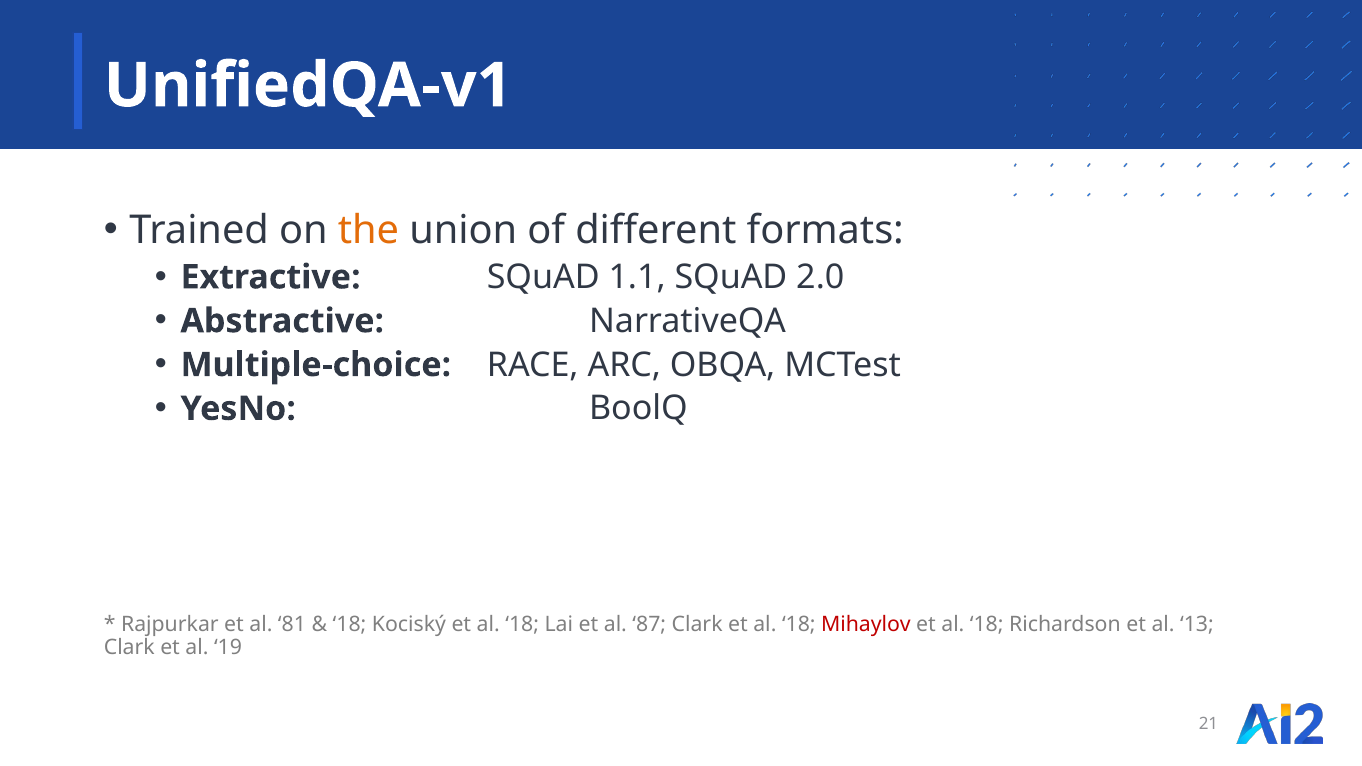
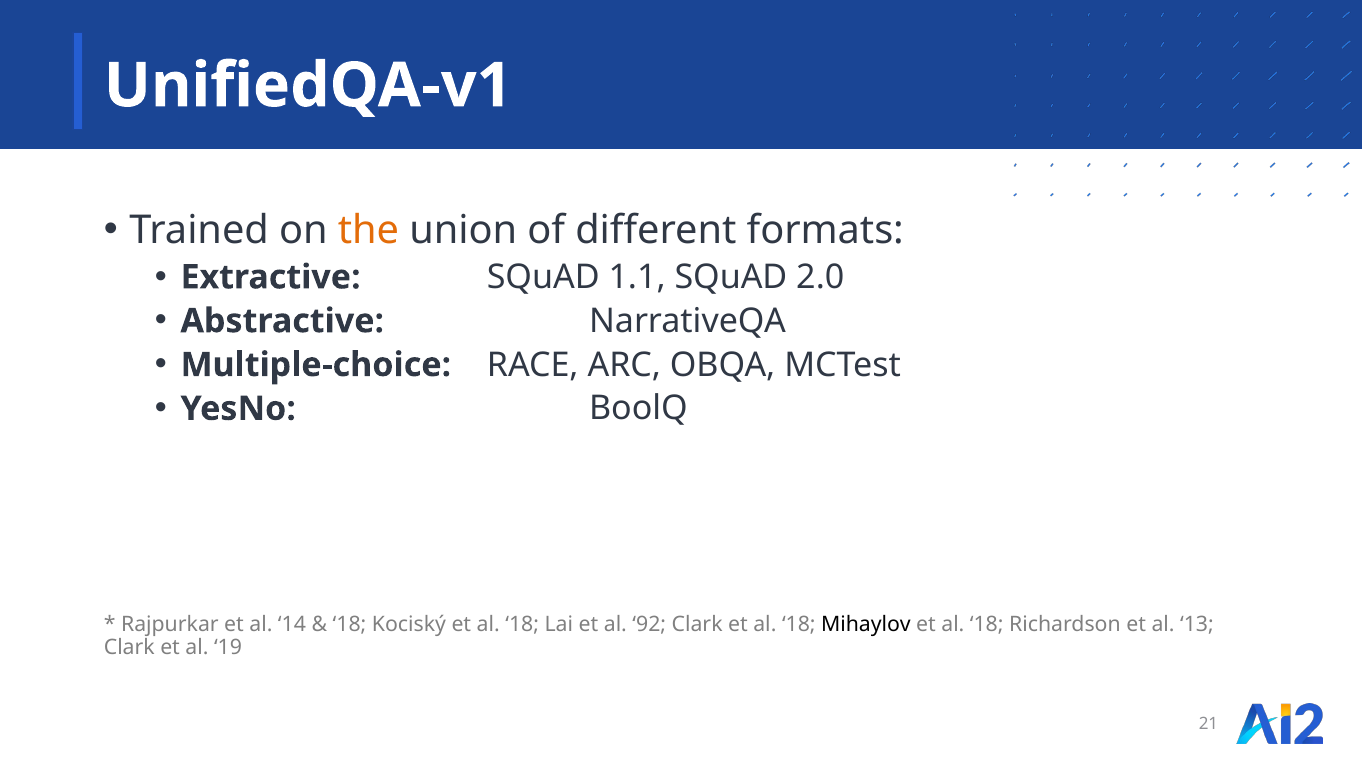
81: 81 -> 14 (292, 624)
87: 87 -> 92 (649, 624)
Mihaylov colour: red -> black (866, 624)
